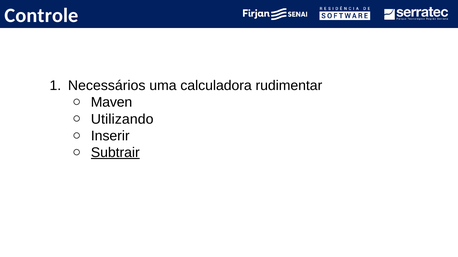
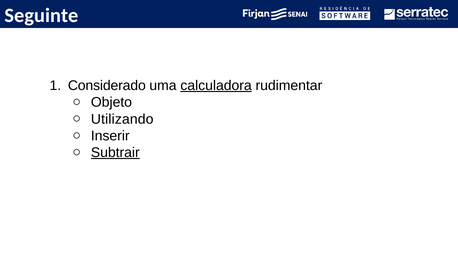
Controle: Controle -> Seguinte (42, 15)
Necessários: Necessários -> Considerado (107, 86)
calculadora underline: none -> present (216, 86)
Maven: Maven -> Objeto (111, 103)
